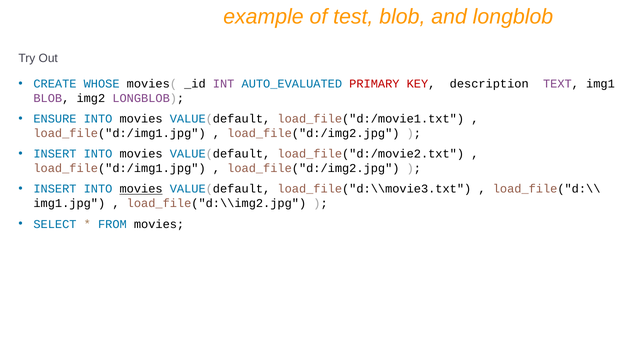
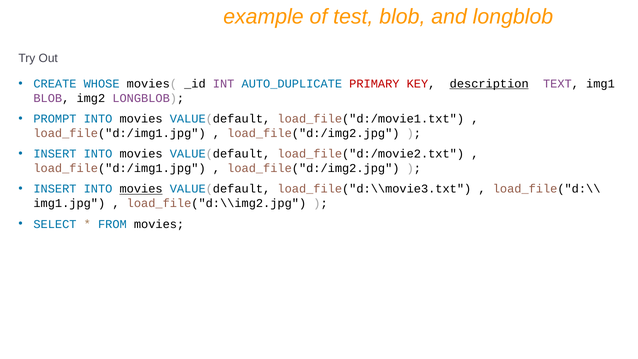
AUTO_EVALUATED: AUTO_EVALUATED -> AUTO_DUPLICATE (292, 84)
description underline: none -> present (489, 84)
ENSURE: ENSURE -> PROMPT (55, 119)
